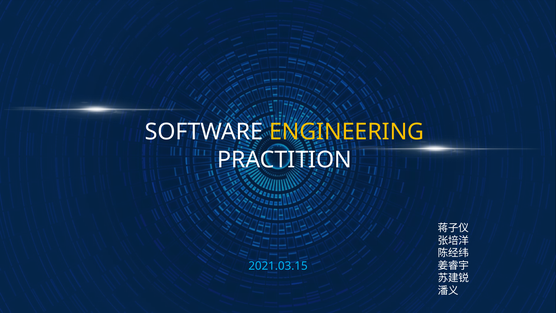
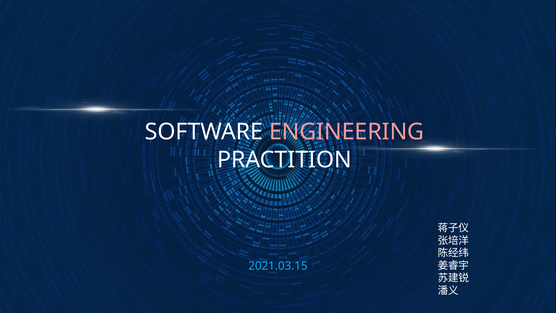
ENGINEERING colour: yellow -> pink (347, 132)
